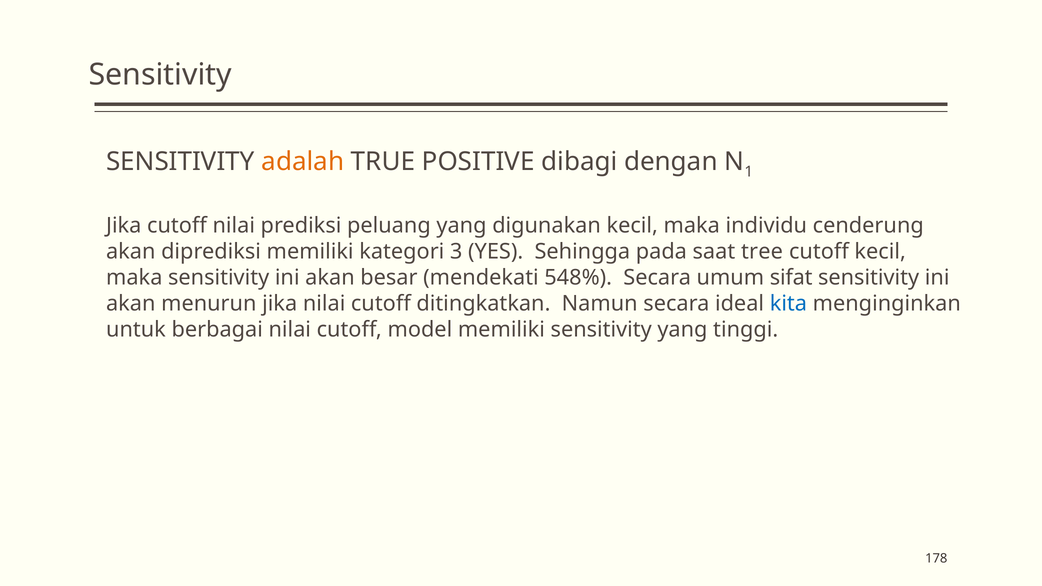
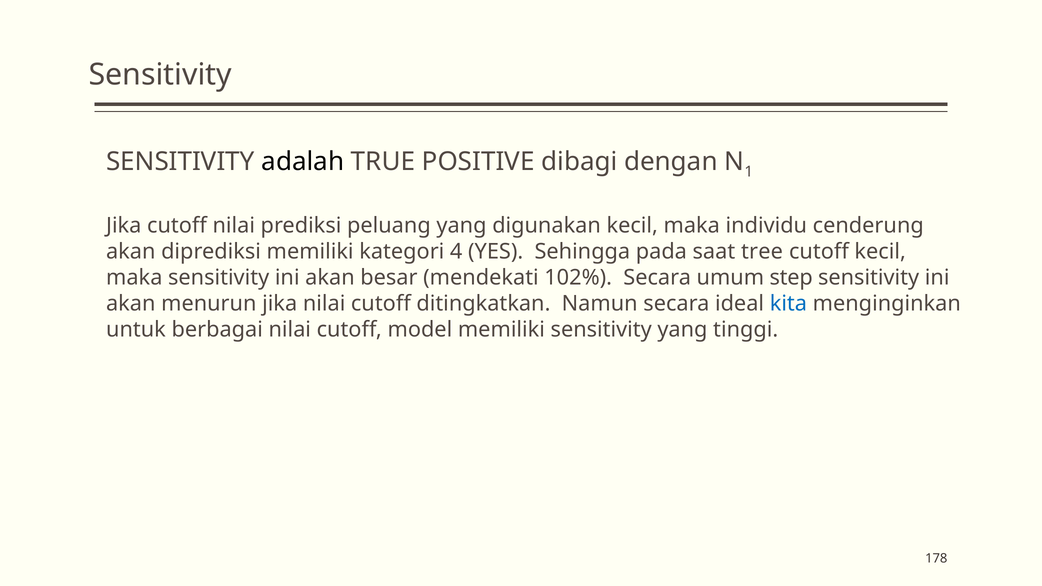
adalah colour: orange -> black (303, 162)
3: 3 -> 4 (456, 252)
548%: 548% -> 102% (578, 278)
sifat: sifat -> step (791, 278)
